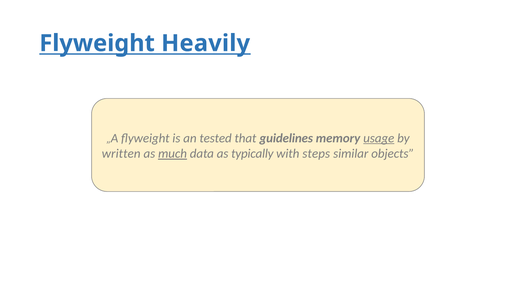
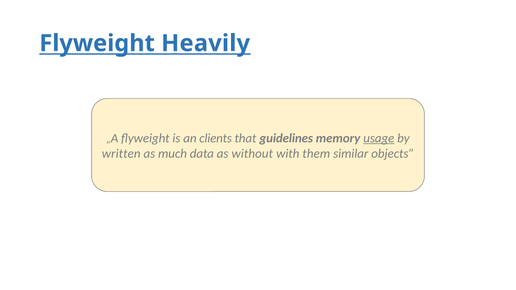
tested: tested -> clients (216, 138)
much underline: present -> none (173, 154)
typically: typically -> without (252, 154)
steps: steps -> them (316, 154)
